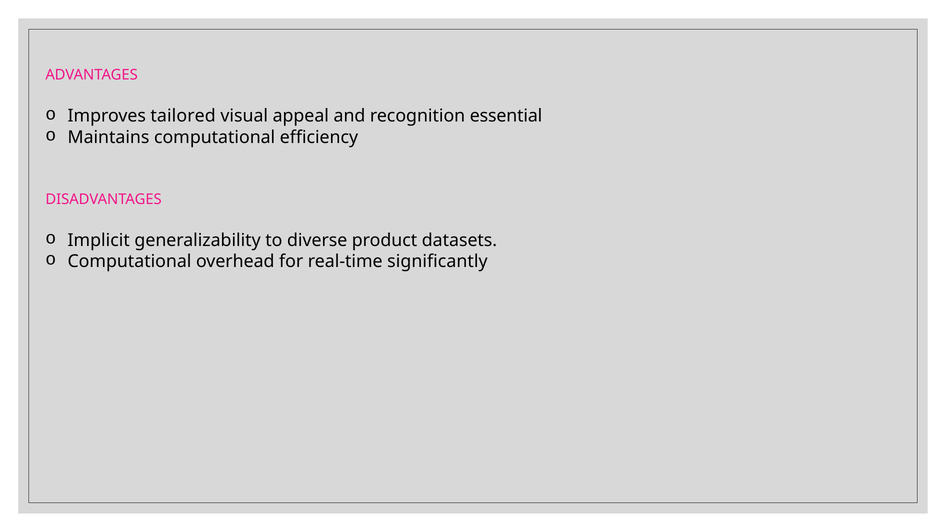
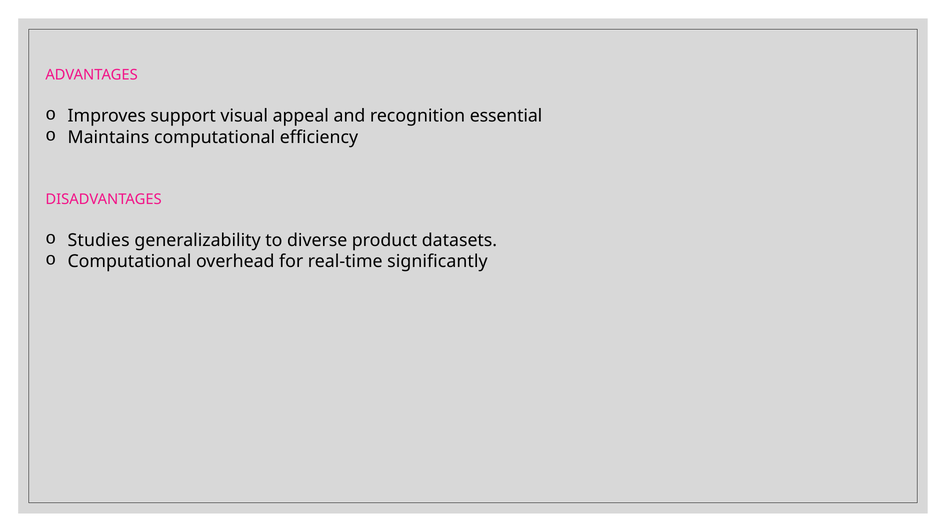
tailored: tailored -> support (183, 116)
Implicit: Implicit -> Studies (99, 240)
